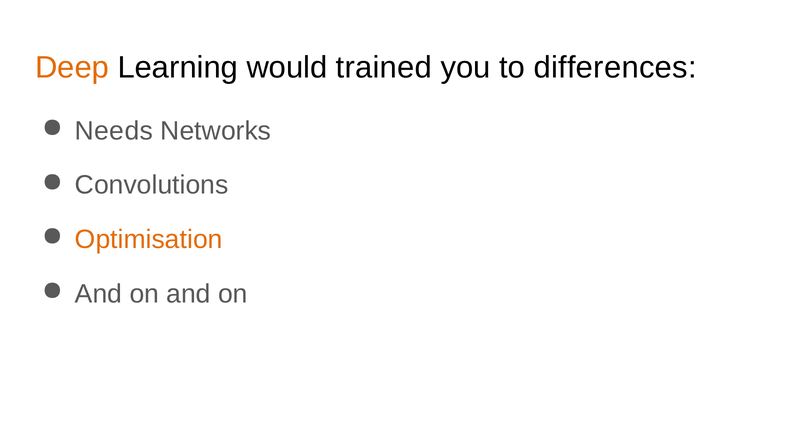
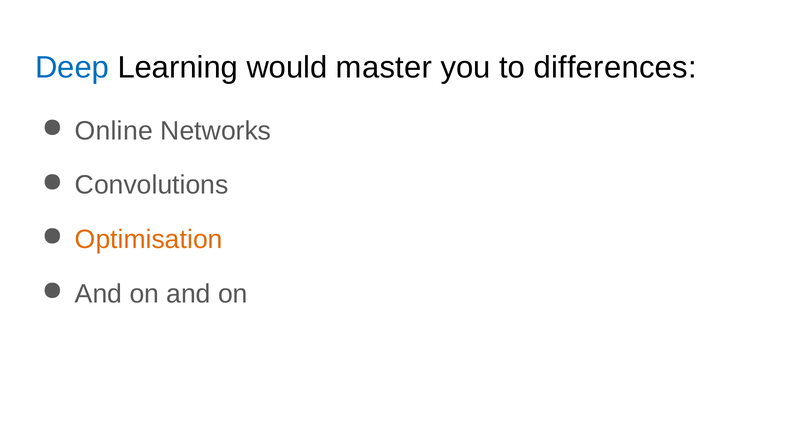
Deep colour: orange -> blue (72, 68)
trained: trained -> master (384, 68)
Needs: Needs -> Online (114, 131)
